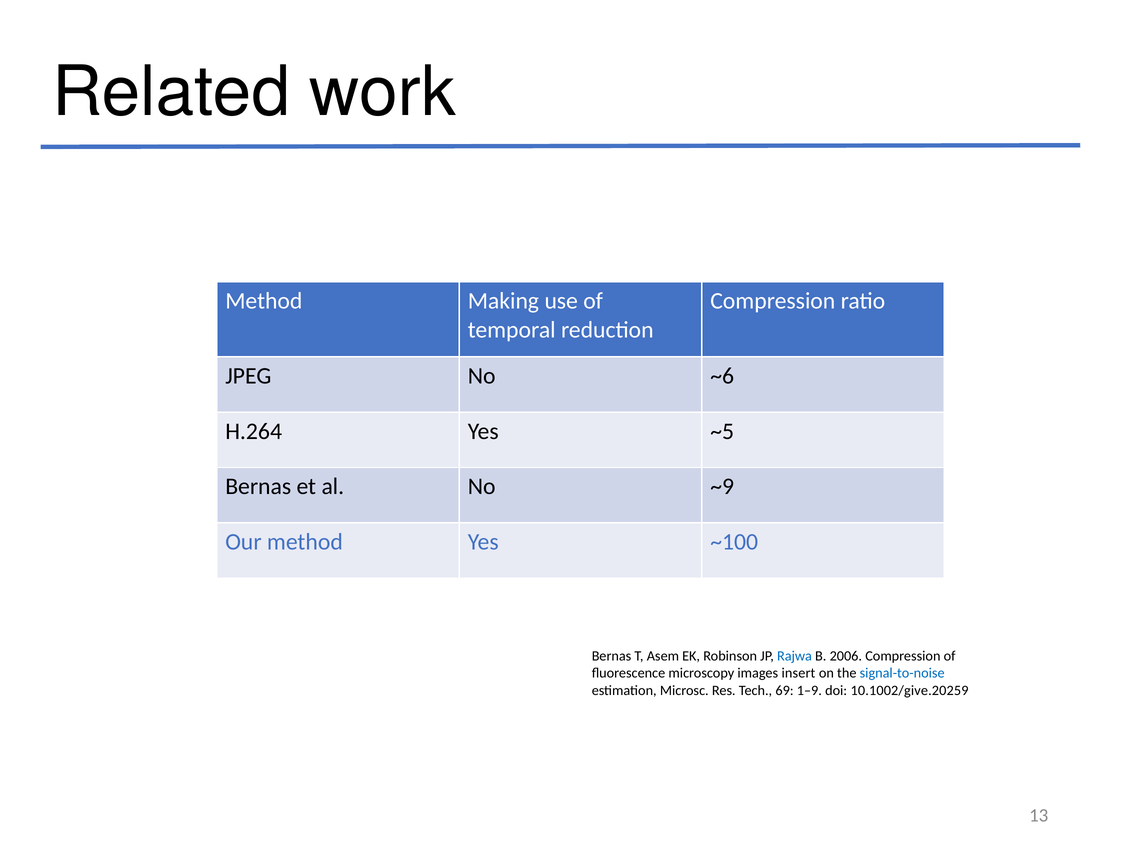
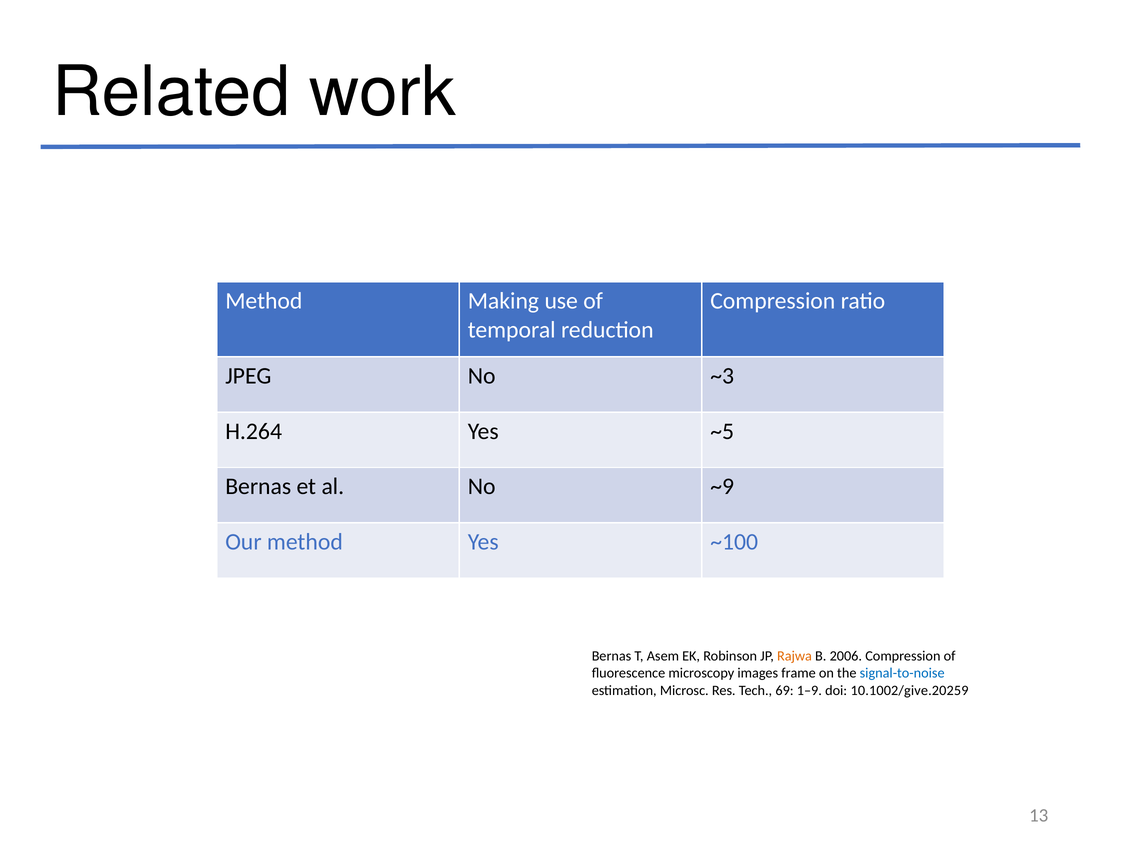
~6: ~6 -> ~3 (722, 376)
Rajwa colour: blue -> orange (794, 656)
insert: insert -> frame (799, 673)
